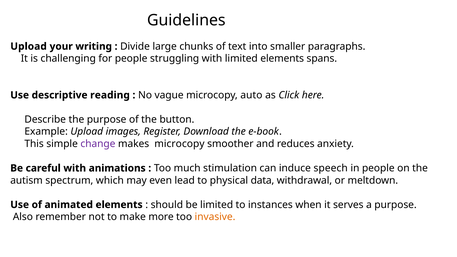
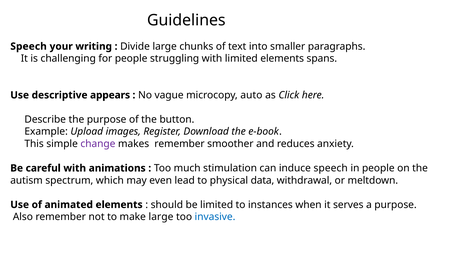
Upload: Upload -> Speech (29, 46)
reading: reading -> appears (110, 95)
makes microcopy: microcopy -> remember (179, 144)
make more: more -> large (161, 217)
invasive colour: orange -> blue (215, 217)
